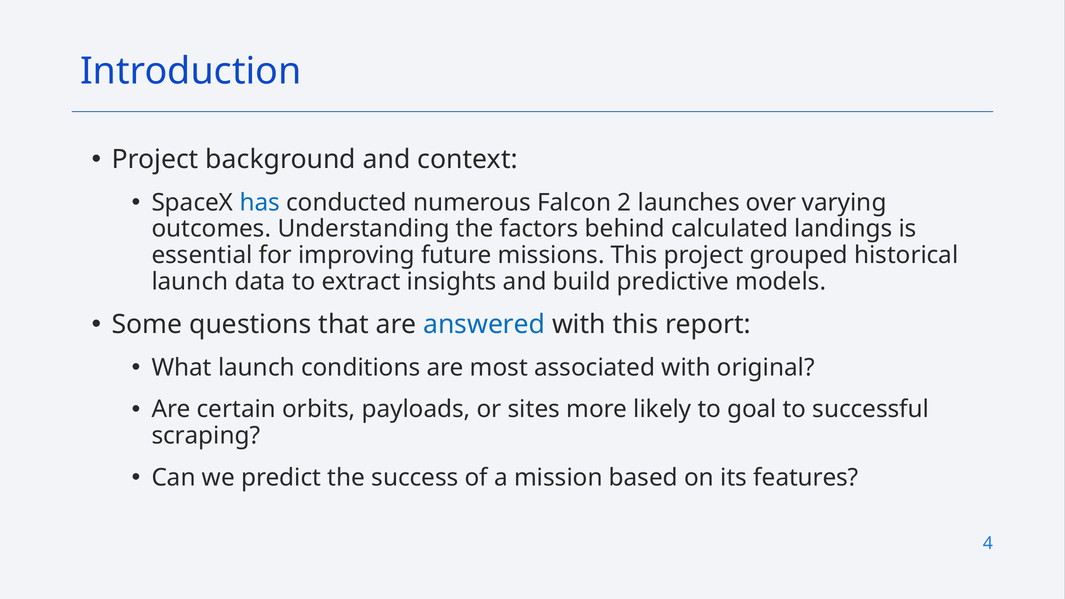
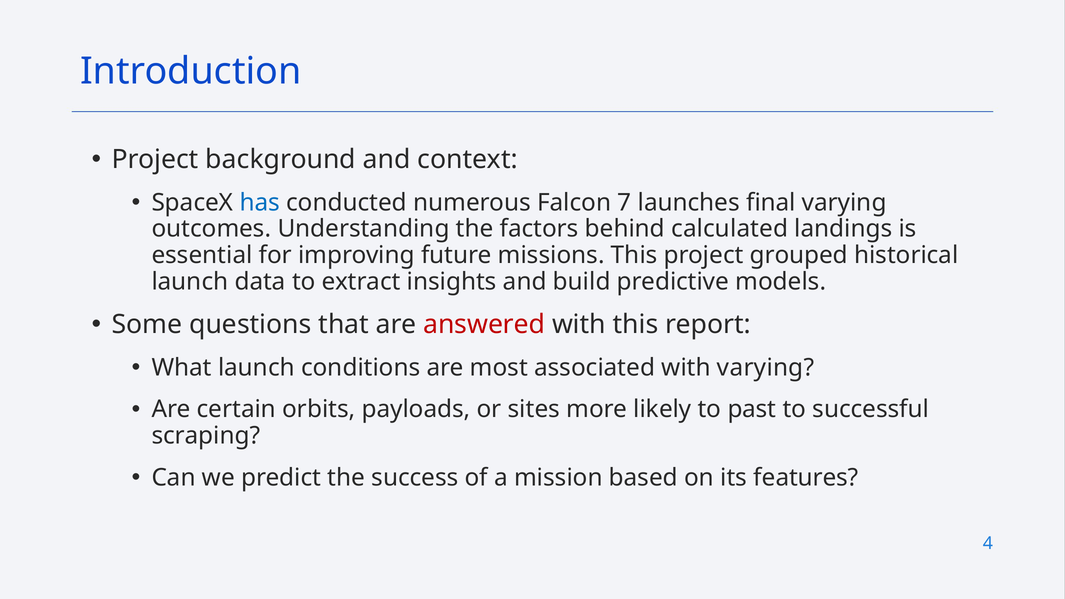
2: 2 -> 7 (624, 203)
over: over -> final (771, 203)
answered colour: blue -> red (484, 325)
with original: original -> varying (766, 368)
goal: goal -> past (752, 409)
